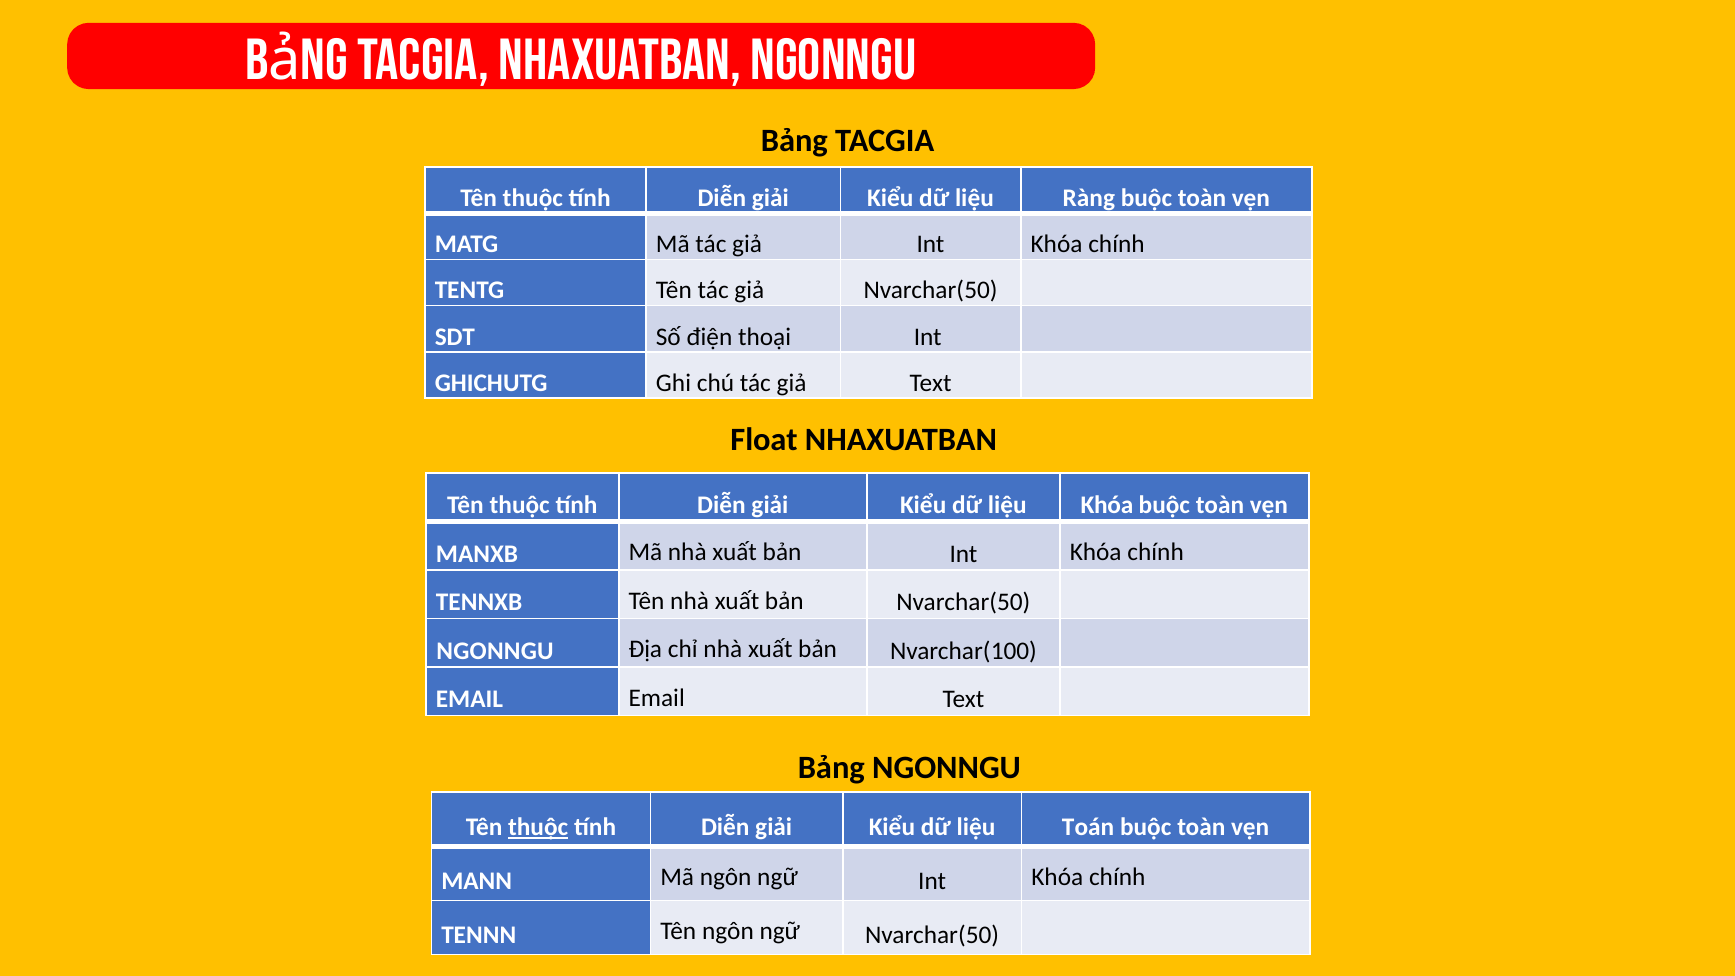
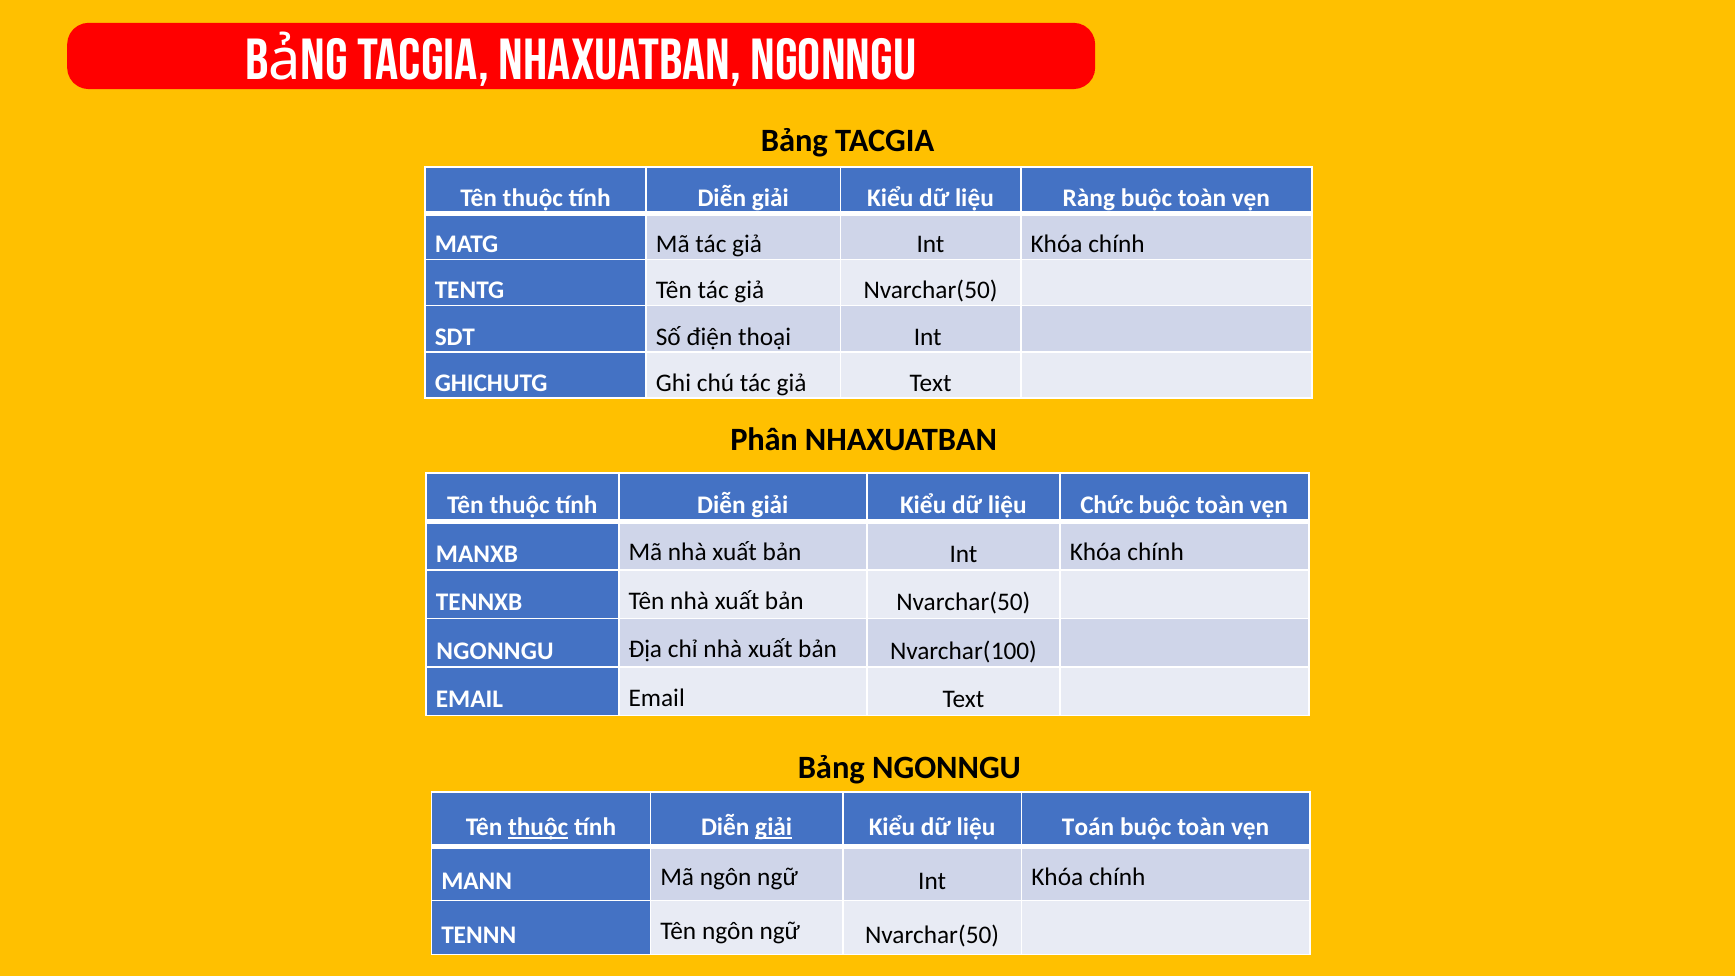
Float: Float -> Phân (764, 440)
liệu Khóa: Khóa -> Chức (1107, 505)
giải underline: none -> present (774, 827)
